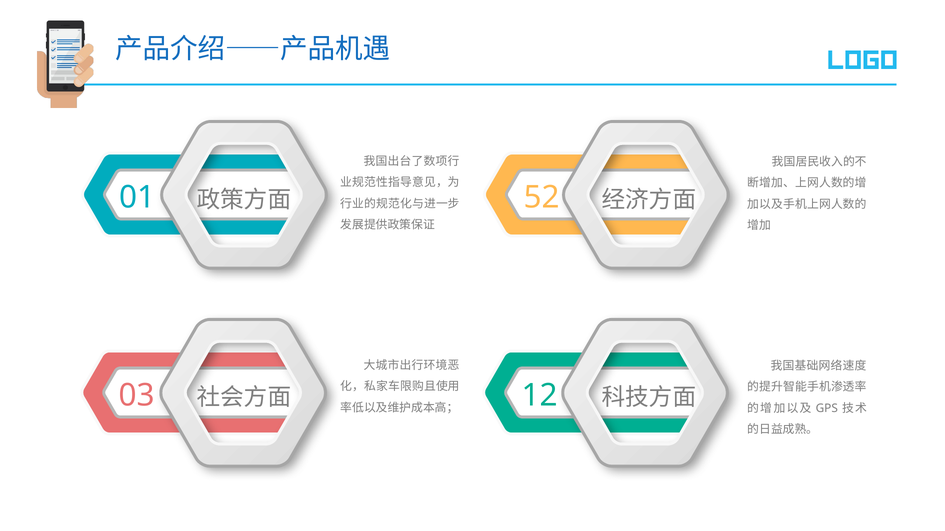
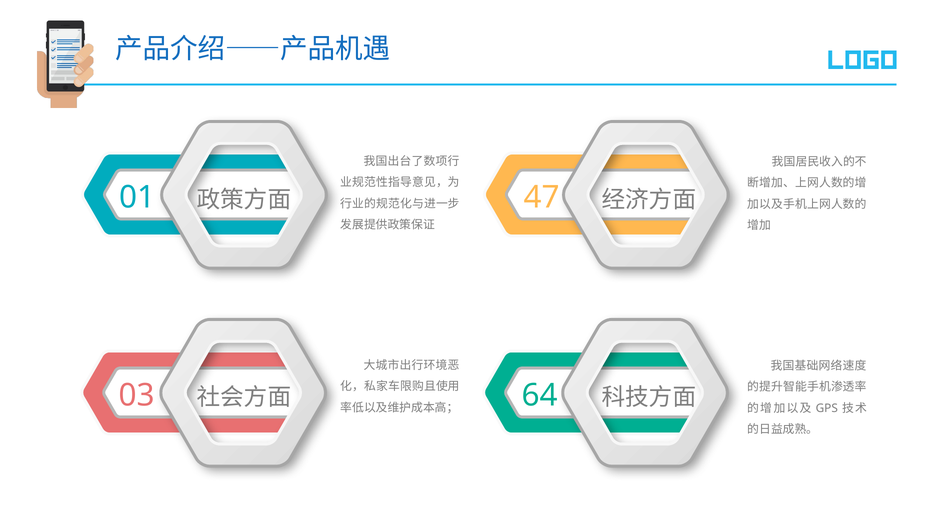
52: 52 -> 47 (542, 197)
12: 12 -> 64 (540, 396)
